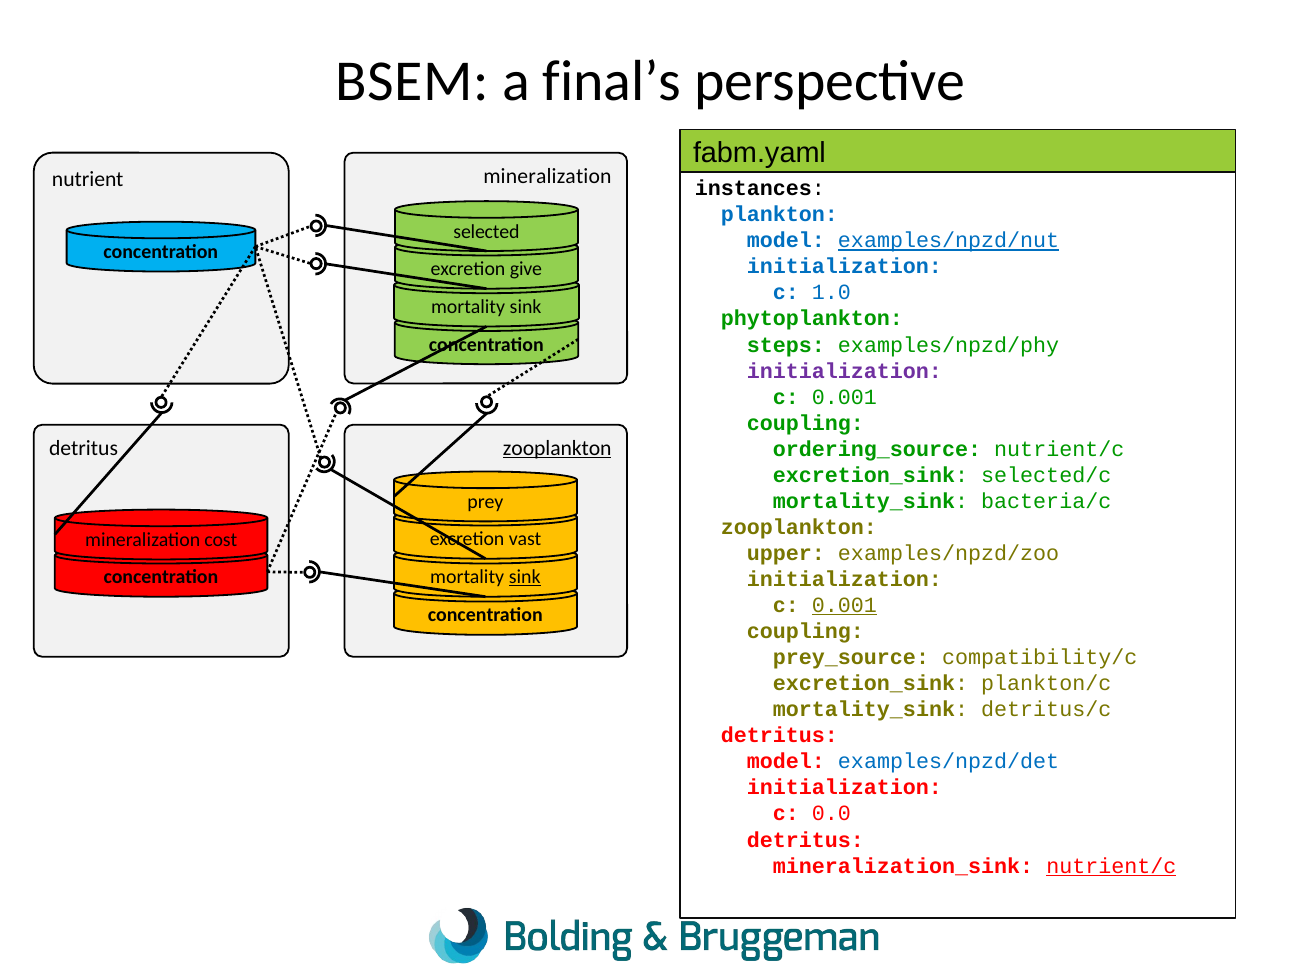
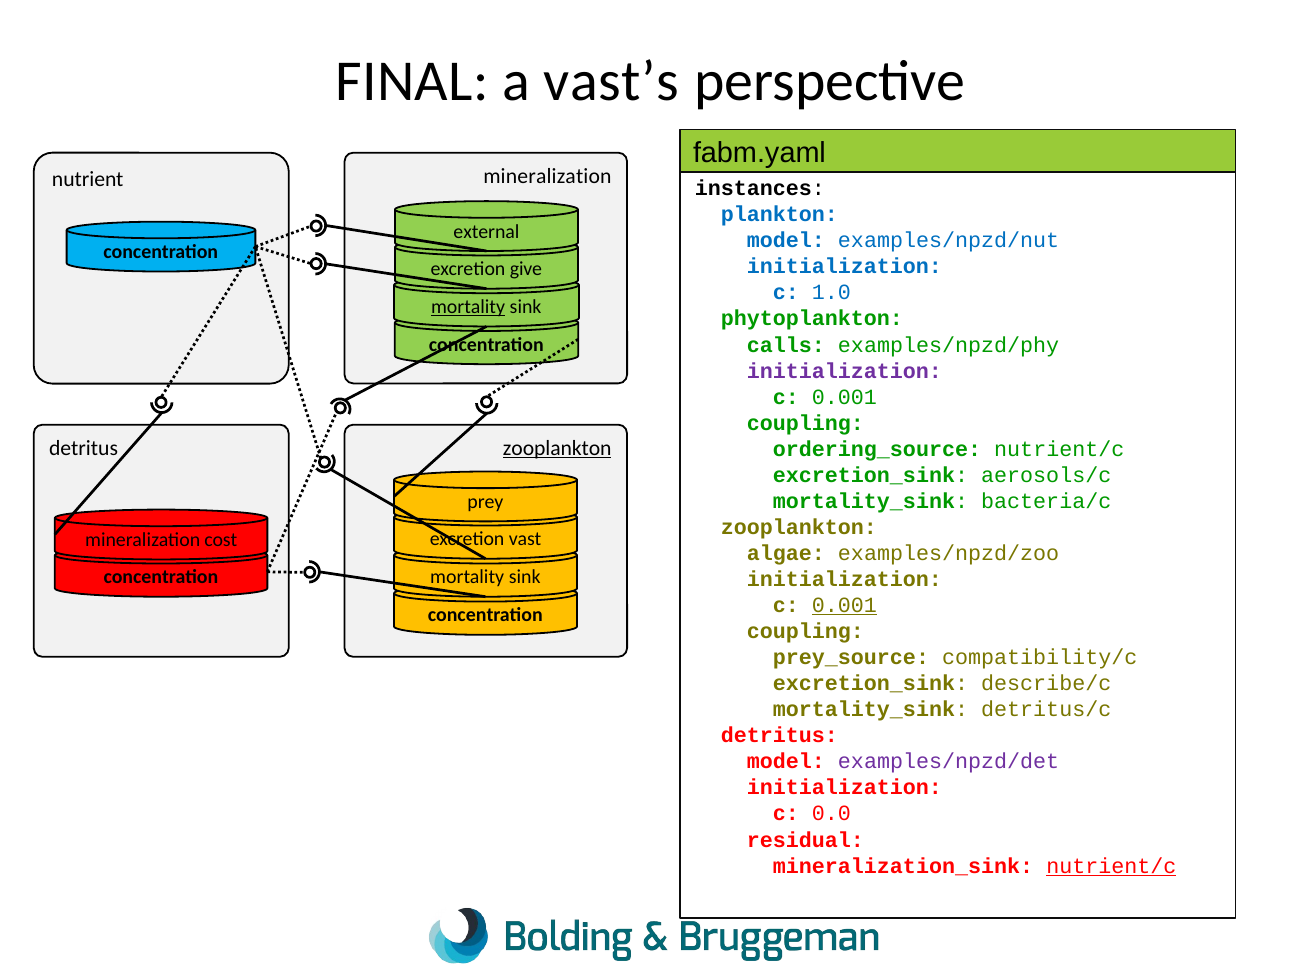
BSEM: BSEM -> FINAL (412, 81)
final’s: final’s -> vast’s (612, 81)
selected: selected -> external (486, 231)
examples/npzd/nut underline: present -> none (949, 241)
mortality underline: none -> present (468, 307)
steps: steps -> calls (786, 345)
selected/c: selected/c -> aerosols/c (1046, 475)
upper: upper -> algae (786, 553)
sink underline: present -> none (525, 577)
plankton/c: plankton/c -> describe/c (1046, 683)
examples/npzd/det colour: blue -> purple (949, 761)
detritus: detritus -> residual (805, 839)
